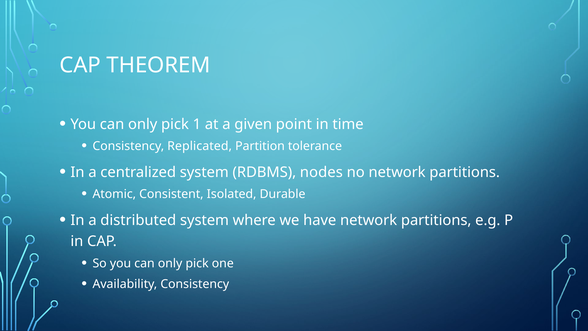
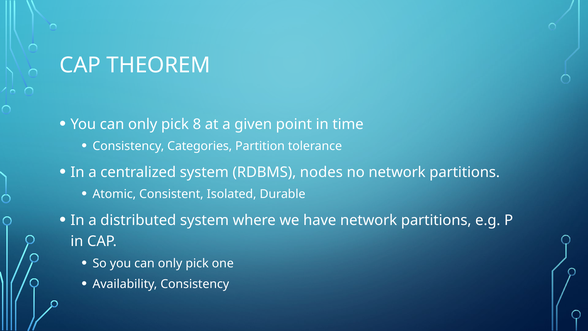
1: 1 -> 8 (197, 124)
Replicated: Replicated -> Categories (200, 146)
